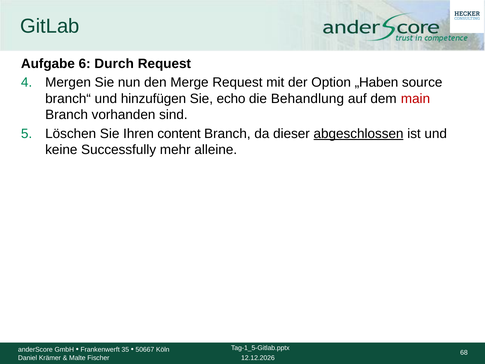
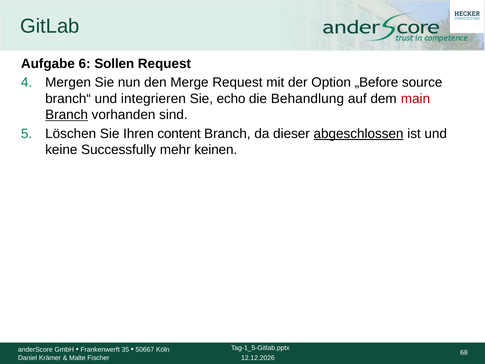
Durch: Durch -> Sollen (114, 64)
„Haben: „Haben -> „Before (376, 82)
hinzufügen: hinzufügen -> integrieren (153, 99)
Branch underline: none -> present (67, 115)
alleine: alleine -> keinen (216, 150)
